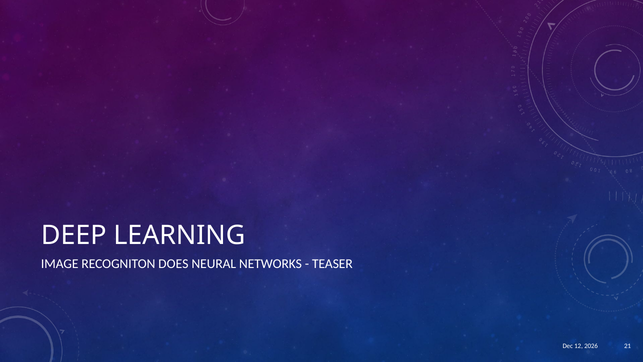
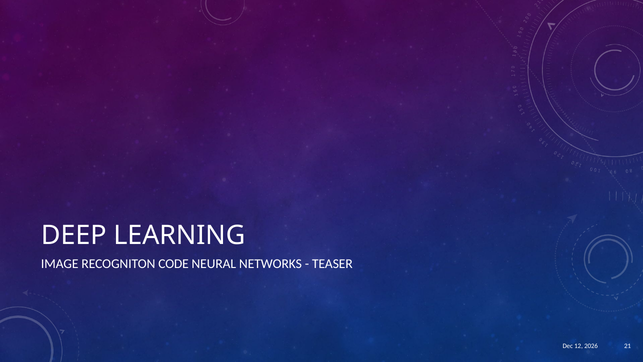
DOES: DOES -> CODE (174, 263)
